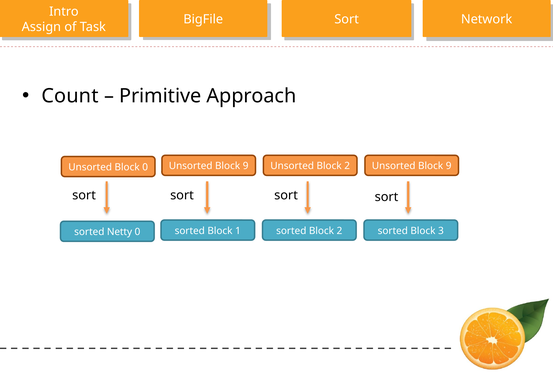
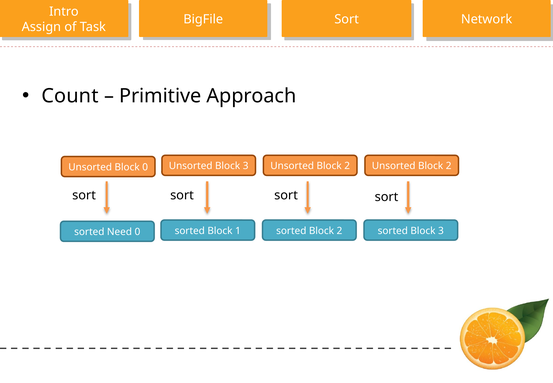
0 Unsorted Block 9: 9 -> 3 (246, 166)
2 Unsorted Block 9: 9 -> 2 (449, 166)
Netty: Netty -> Need (119, 232)
